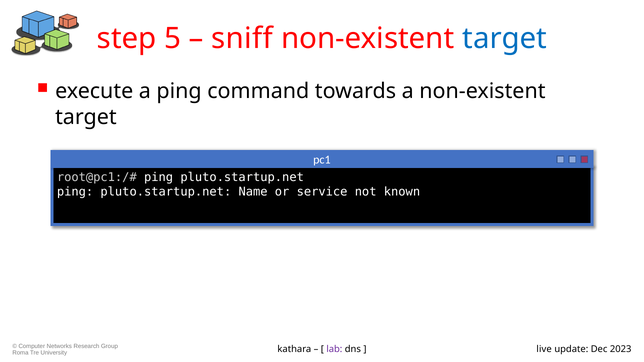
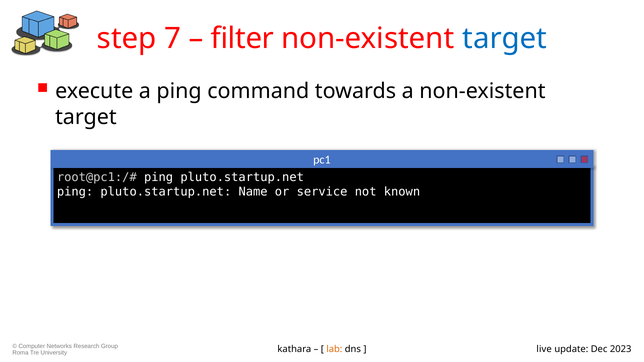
5: 5 -> 7 (173, 38)
sniff: sniff -> filter (242, 38)
lab colour: purple -> orange (334, 350)
